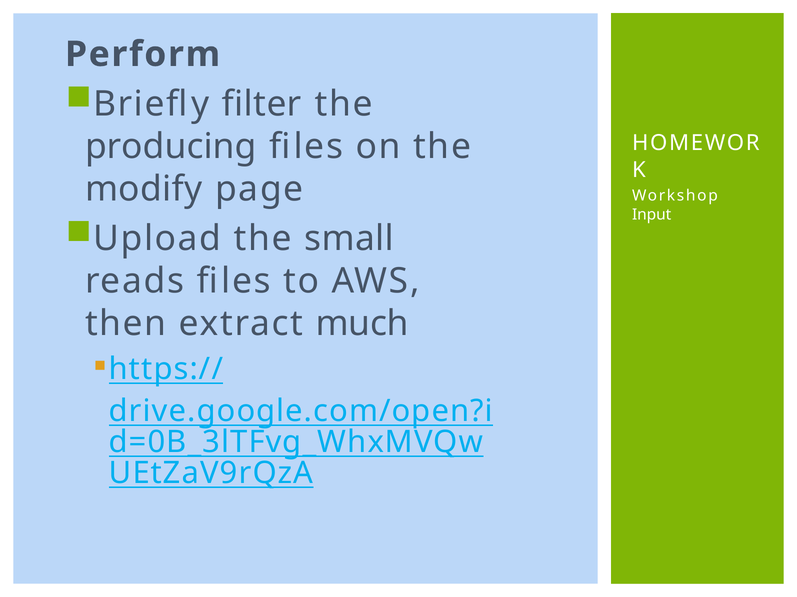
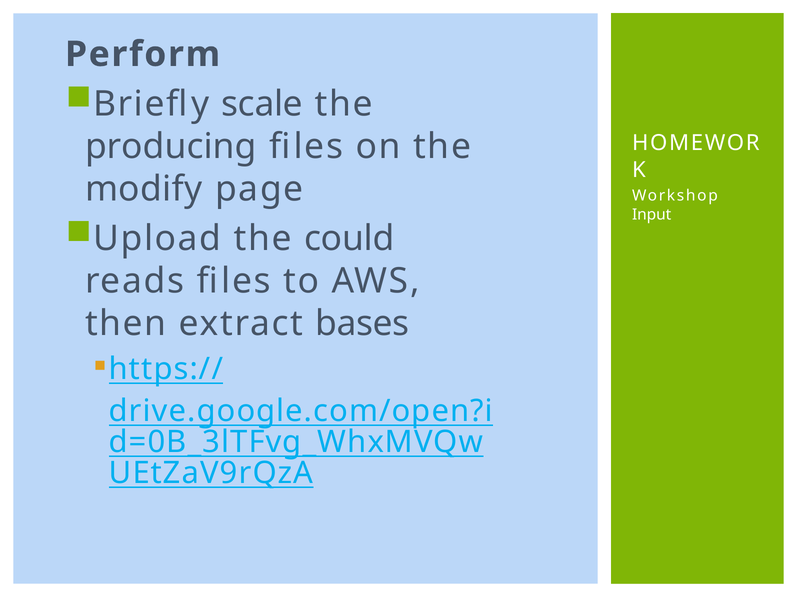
filter: filter -> scale (262, 104)
small: small -> could (349, 239)
much: much -> bases (362, 324)
